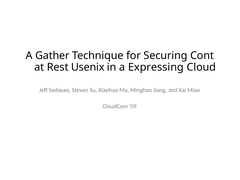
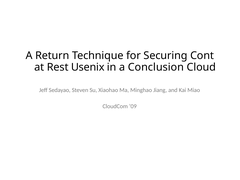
Gather: Gather -> Return (52, 56)
Expressing: Expressing -> Conclusion (156, 67)
